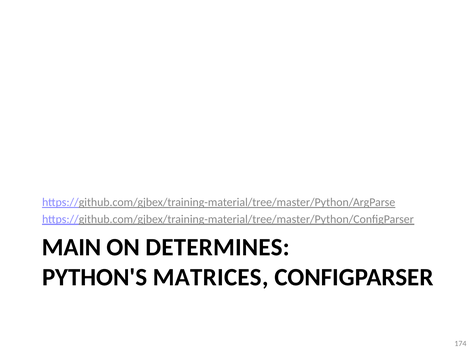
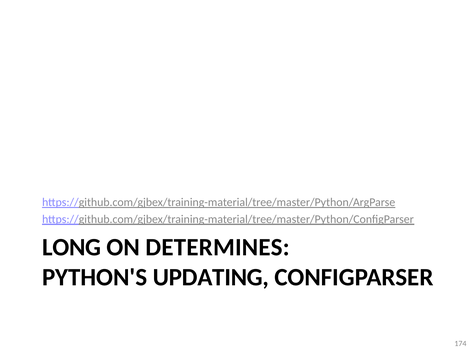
MAIN: MAIN -> LONG (72, 247)
MATRICES: MATRICES -> UPDATING (211, 277)
